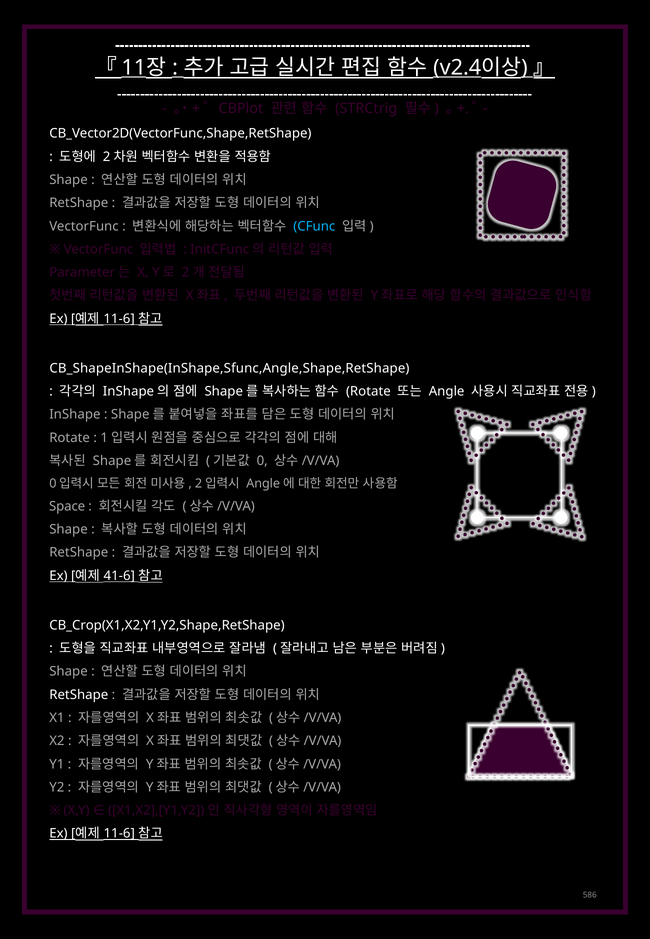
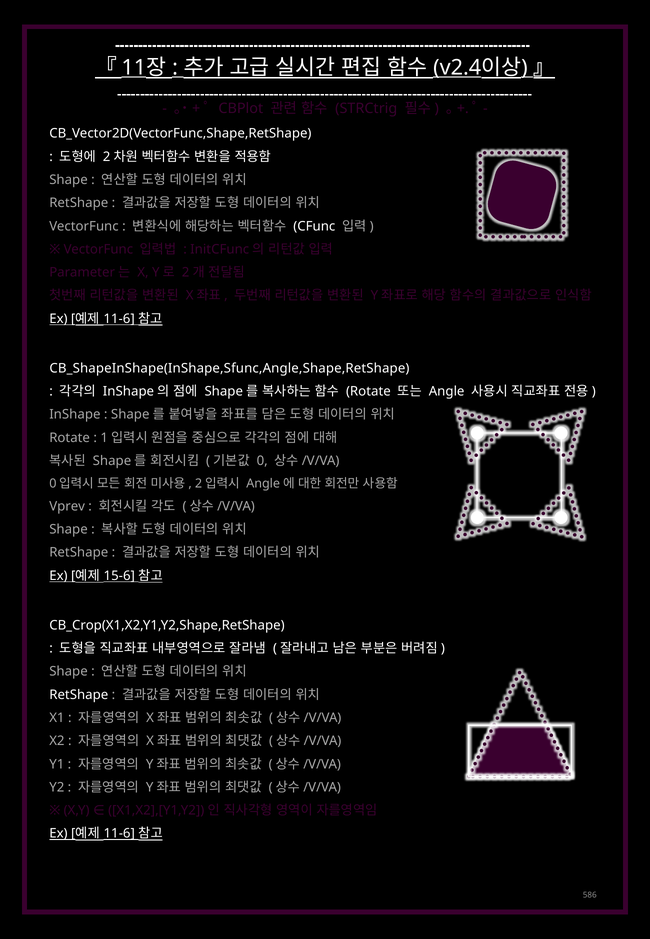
CFunc colour: light blue -> white (314, 226)
Space: Space -> Vprev (67, 506)
41-6: 41-6 -> 15-6 (119, 576)
